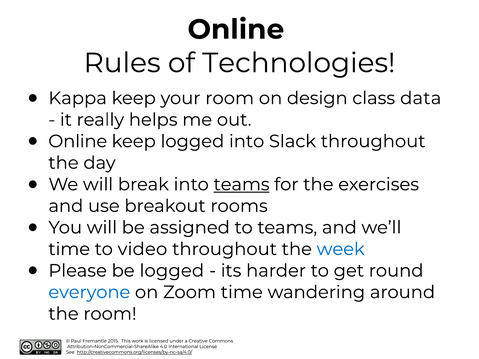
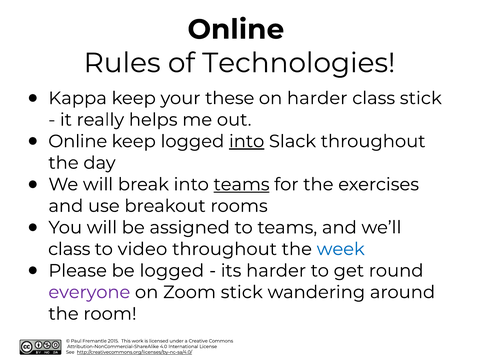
your room: room -> these (230, 98)
on design: design -> harder (317, 98)
class data: data -> stick (421, 98)
into underline: none -> present (247, 141)
time: time -> class (69, 249)
everyone colour: blue -> purple (89, 292)
Zoom time: time -> stick (242, 292)
